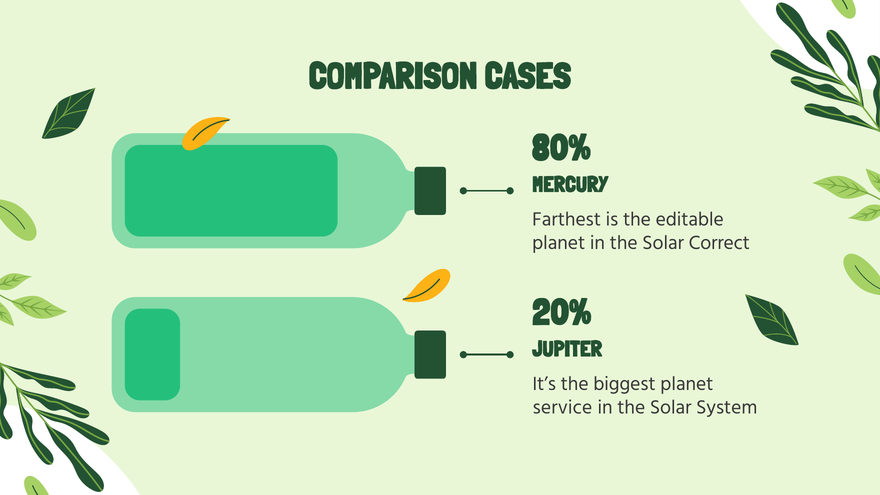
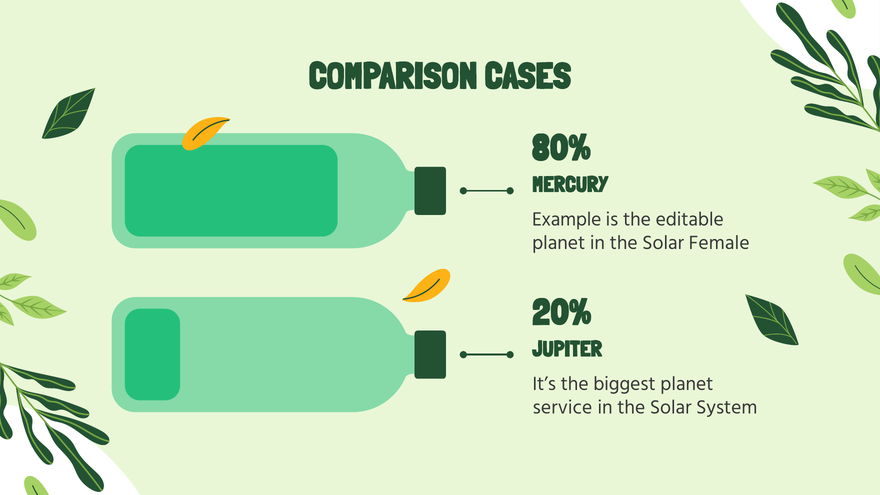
Farthest: Farthest -> Example (567, 219)
Correct: Correct -> Female (719, 243)
